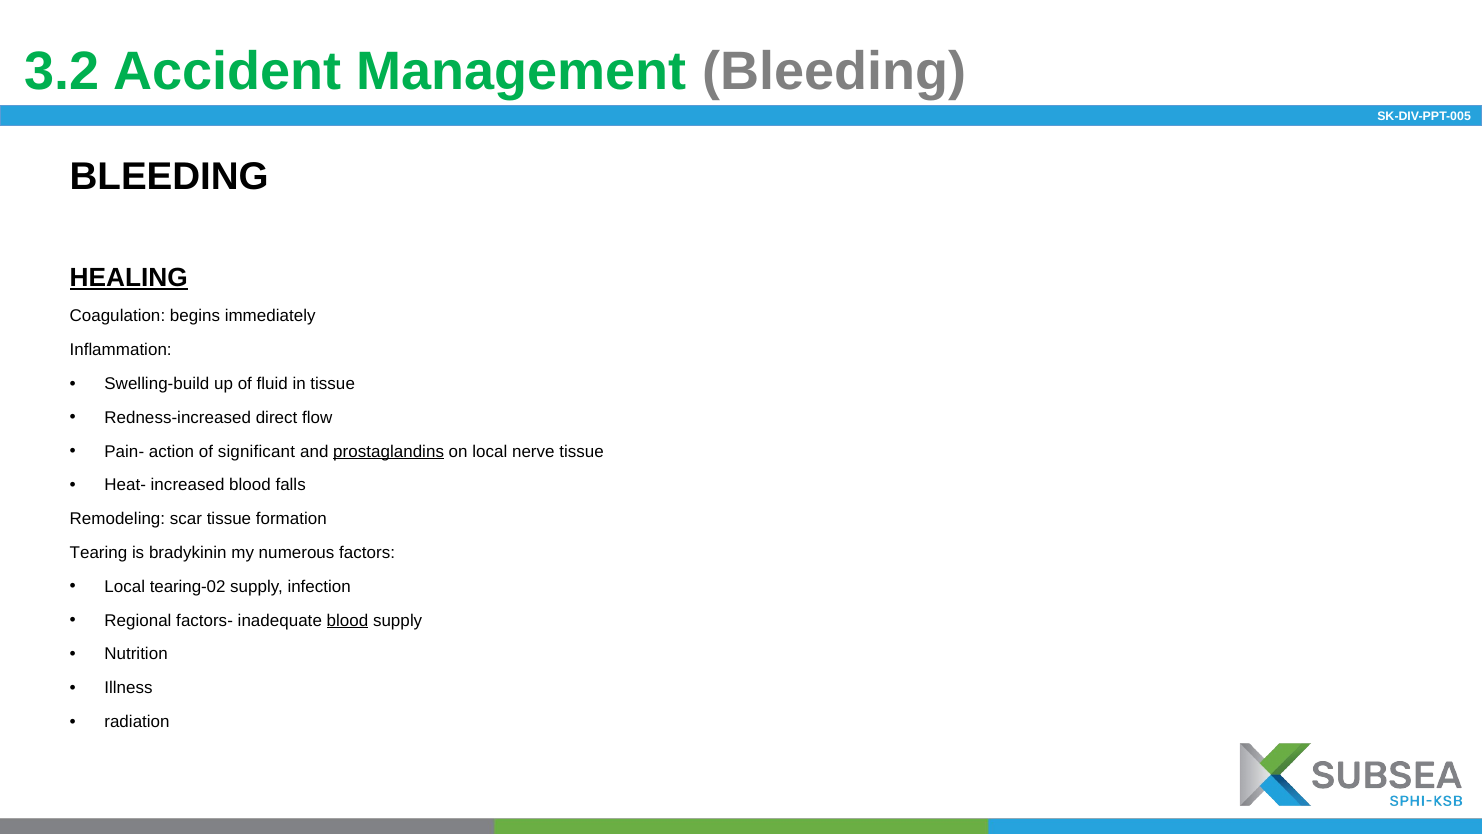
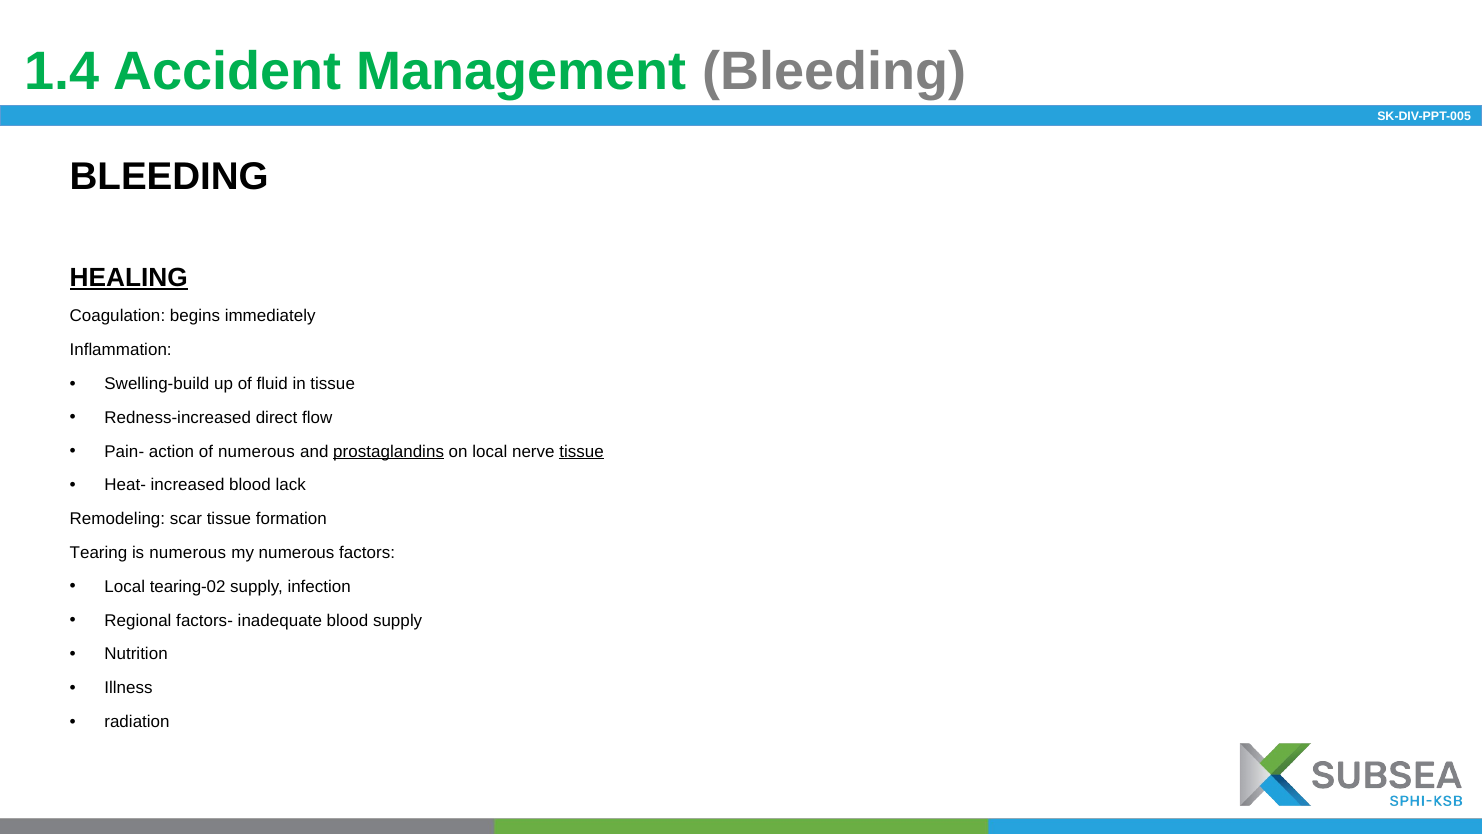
3.2: 3.2 -> 1.4 (62, 72)
of significant: significant -> numerous (256, 451)
tissue underline: none -> present (582, 451)
falls: falls -> lack (291, 485)
is bradykinin: bradykinin -> numerous (188, 553)
blood underline: present -> none (347, 620)
